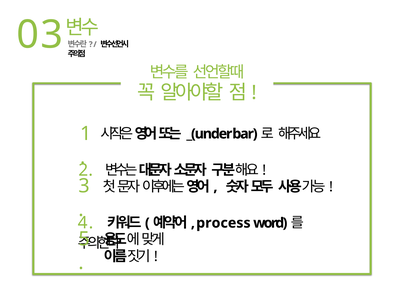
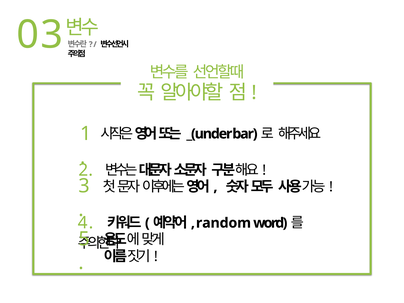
process: process -> random (223, 223)
